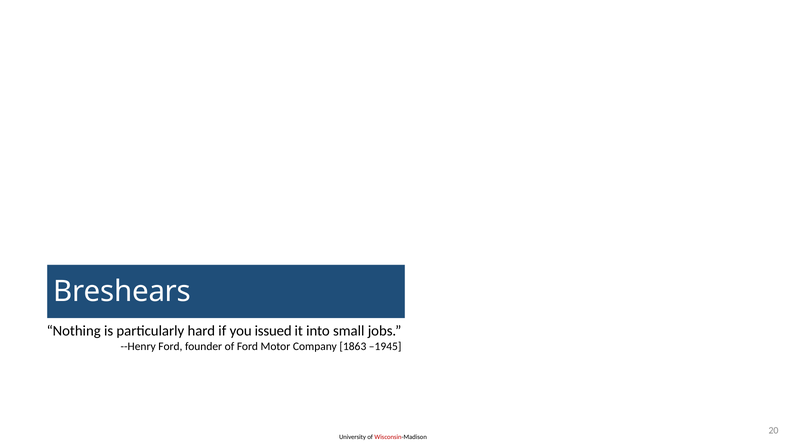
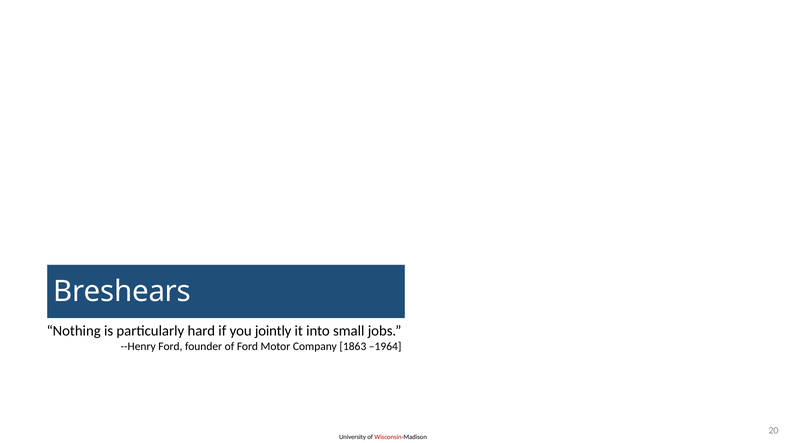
issued: issued -> jointly (273, 331)
–1945: –1945 -> –1964 (385, 346)
